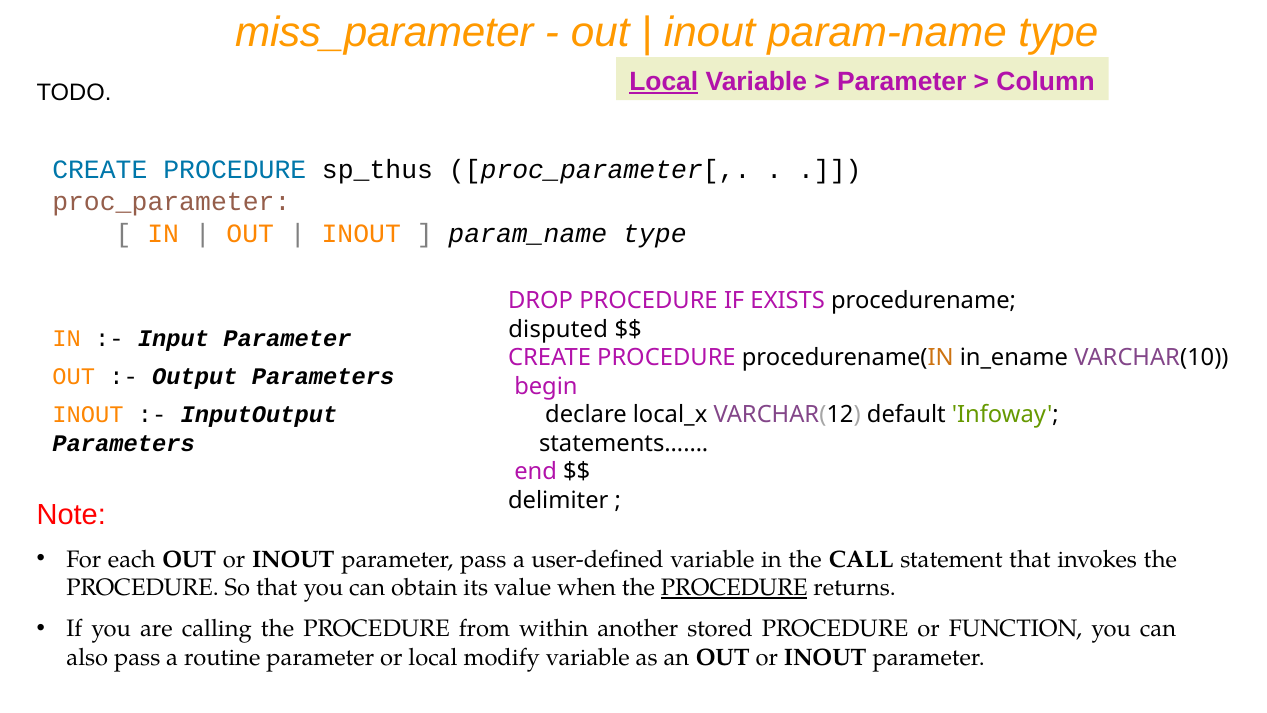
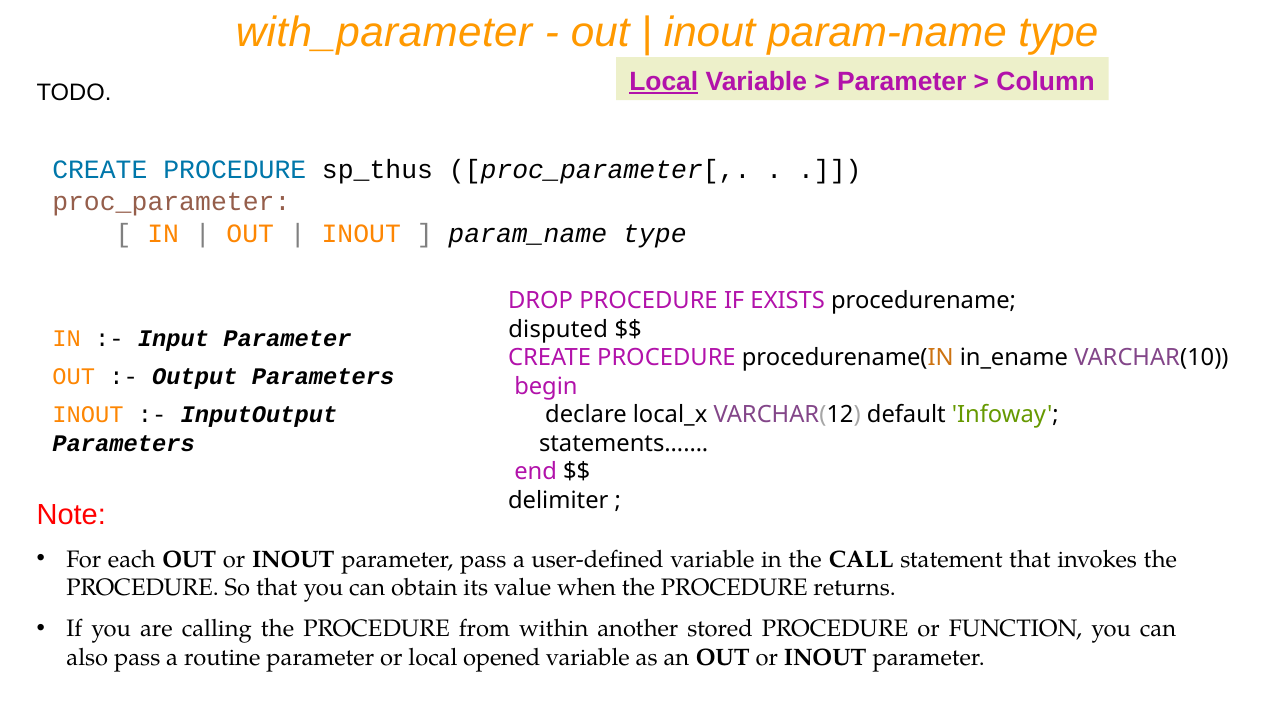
miss_parameter: miss_parameter -> with_parameter (384, 33)
PROCEDURE underline: present -> none (734, 588)
modify: modify -> opened (502, 657)
